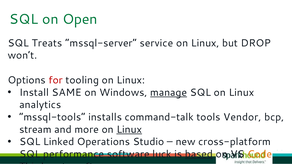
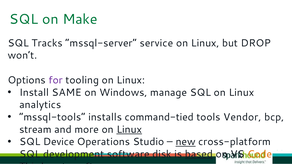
Open: Open -> Make (80, 19)
Treats: Treats -> Tracks (47, 43)
for colour: red -> purple (56, 80)
manage underline: present -> none (169, 93)
command-talk: command-talk -> command-tied (159, 117)
Linked: Linked -> Device (59, 142)
new underline: none -> present (186, 142)
performance: performance -> development (74, 154)
luck: luck -> disk (162, 154)
